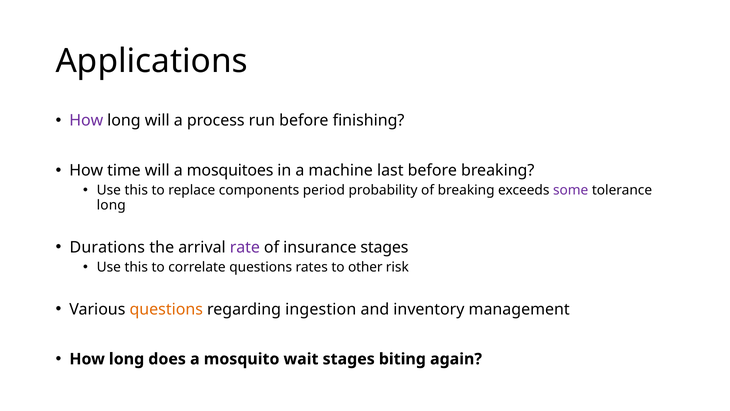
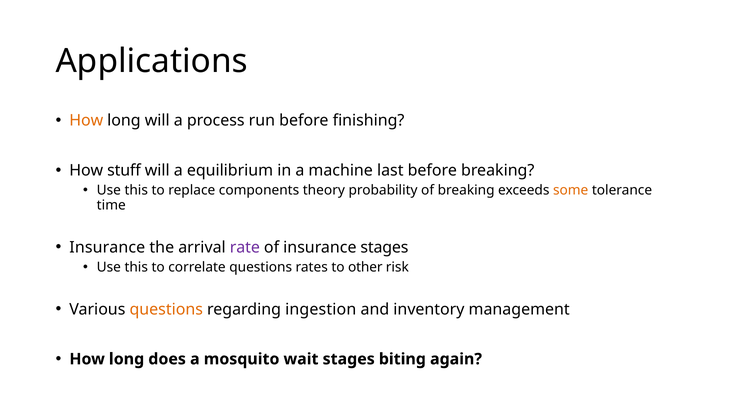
How colour: purple -> orange (86, 121)
time: time -> stuff (124, 170)
mosquitoes: mosquitoes -> equilibrium (230, 170)
period: period -> theory (324, 190)
some colour: purple -> orange (571, 190)
long: long -> time (111, 205)
Durations: Durations -> Insurance (107, 247)
